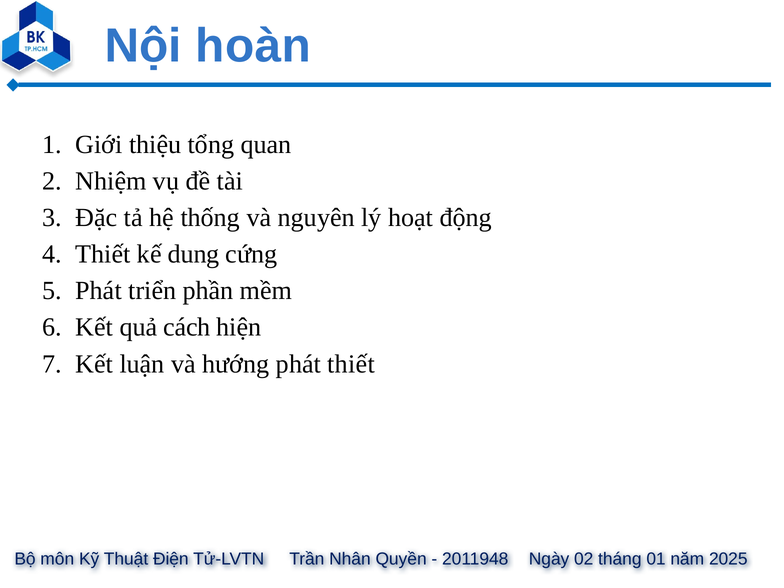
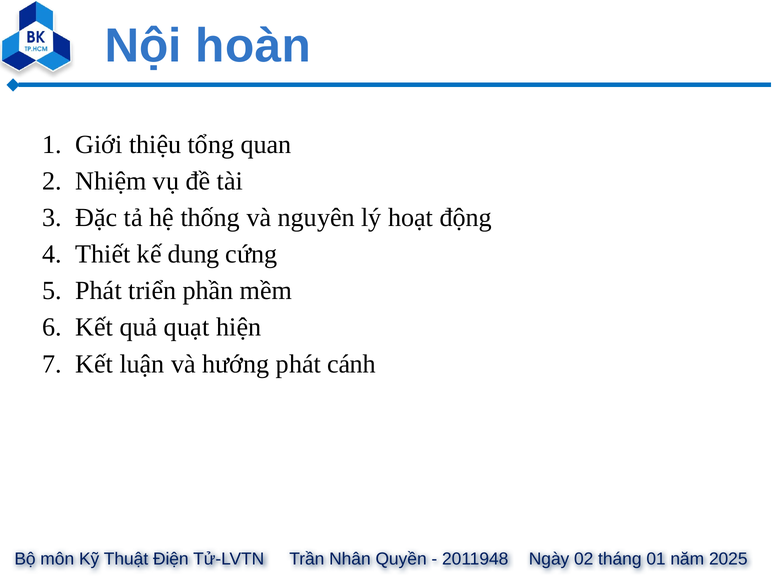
cách: cách -> quạt (187, 327)
phát thiết: thiết -> cánh (351, 364)
